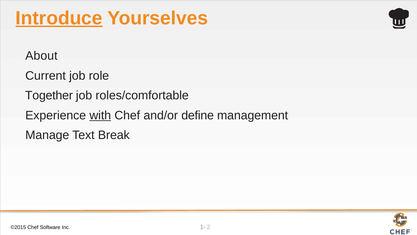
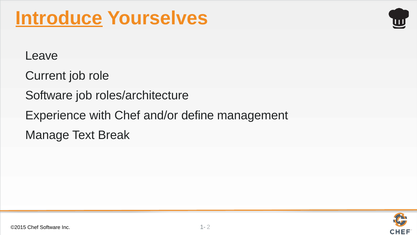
About: About -> Leave (42, 56)
Together: Together -> Software (49, 95)
roles/comfortable: roles/comfortable -> roles/architecture (142, 95)
with underline: present -> none (100, 115)
